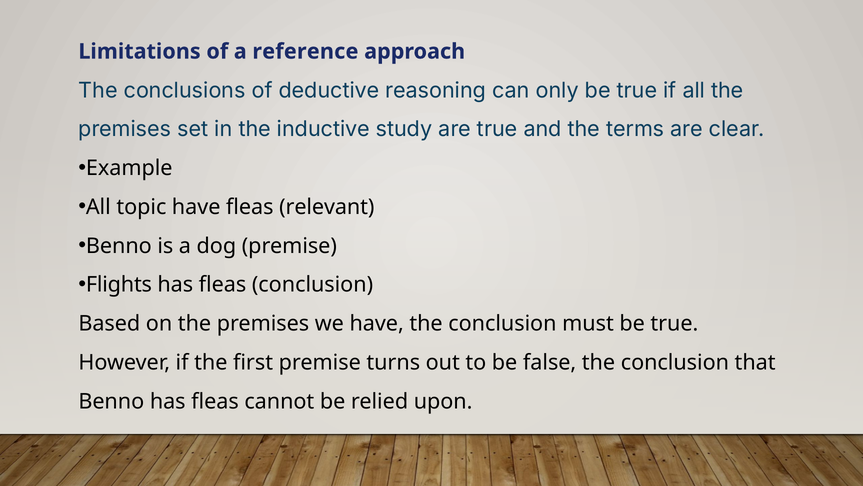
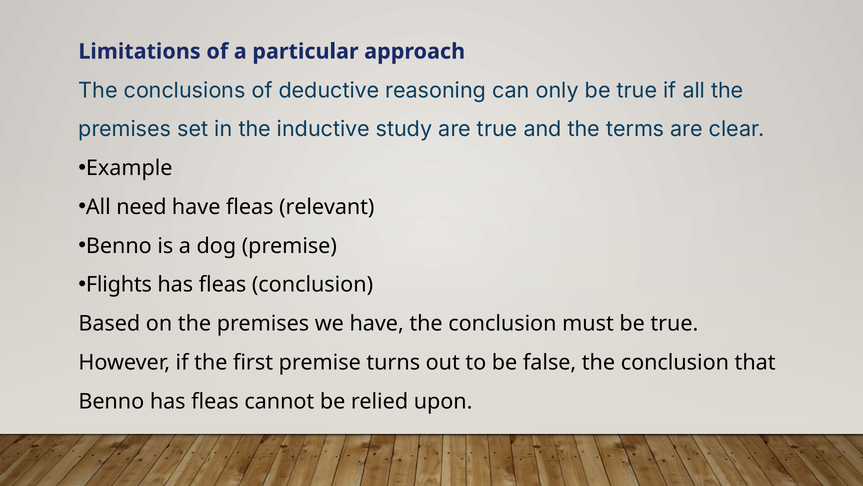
reference: reference -> particular (305, 51)
topic: topic -> need (141, 207)
